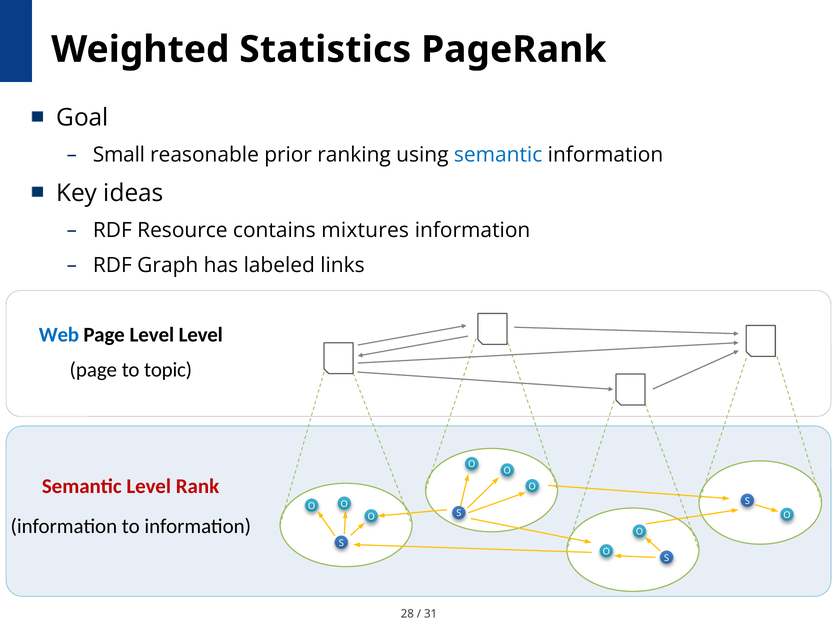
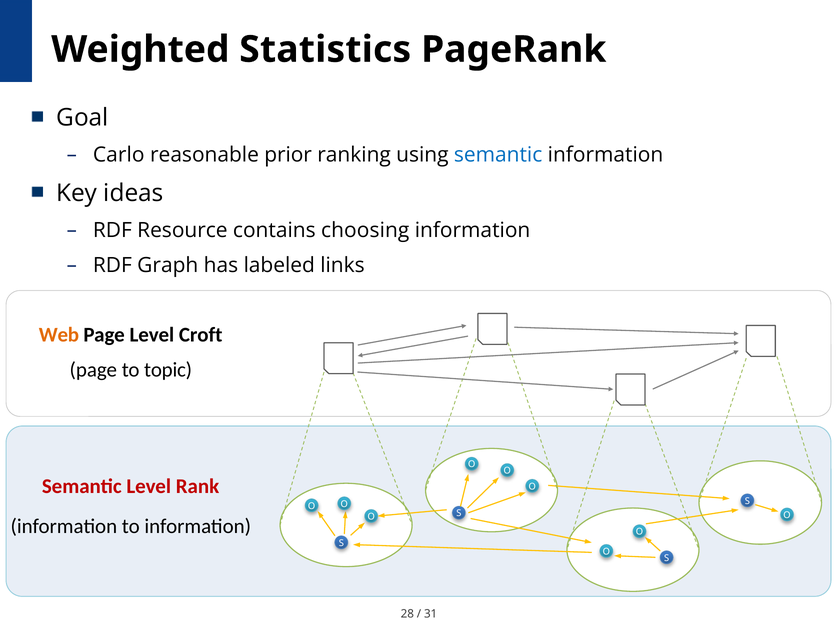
Small: Small -> Carlo (119, 155)
mixtures: mixtures -> choosing (365, 230)
Web colour: blue -> orange (59, 335)
Level Level: Level -> Croft (201, 335)
